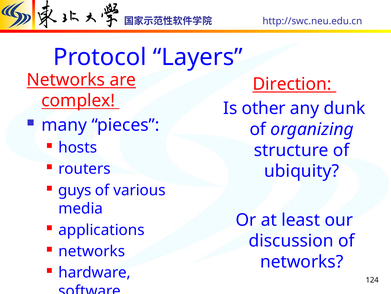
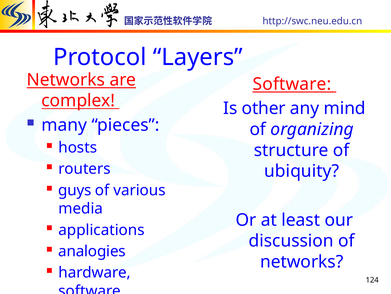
Direction: Direction -> Software (292, 84)
dunk: dunk -> mind (345, 108)
networks: networks -> analogies (92, 251)
